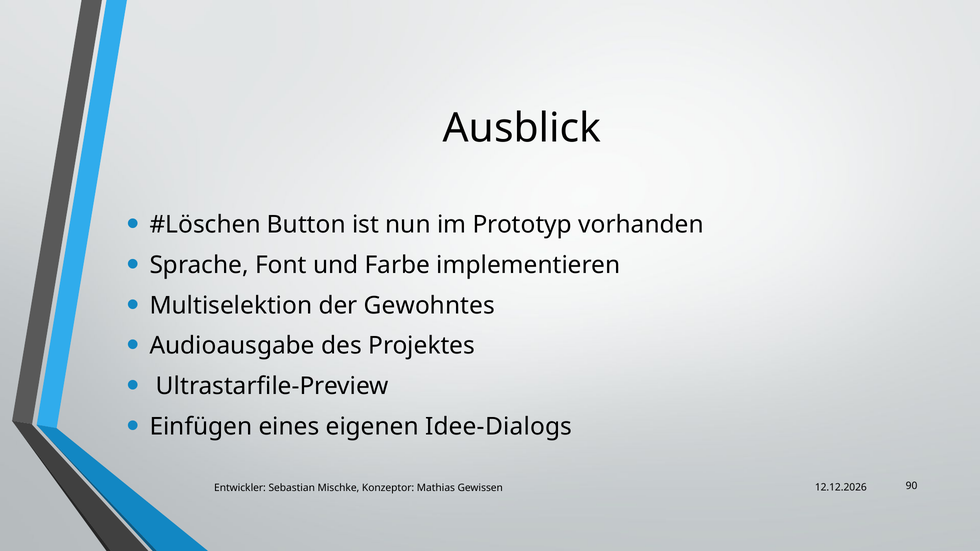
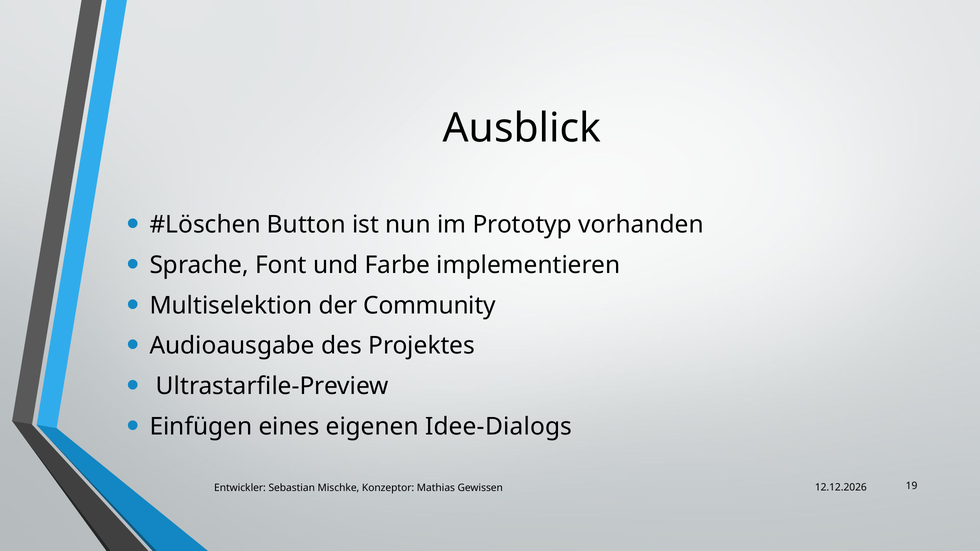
Gewohntes: Gewohntes -> Community (430, 306)
90: 90 -> 19 (912, 486)
